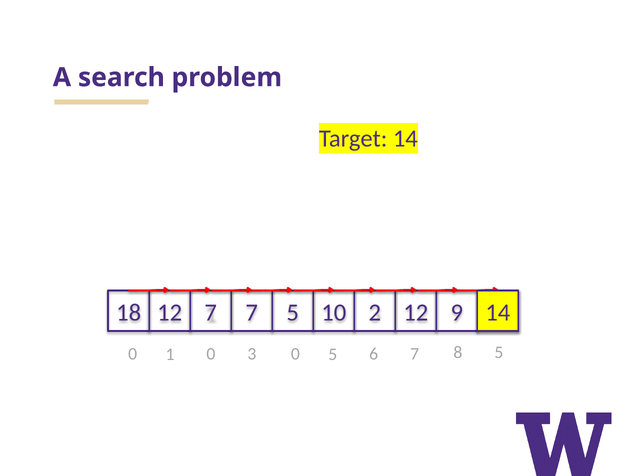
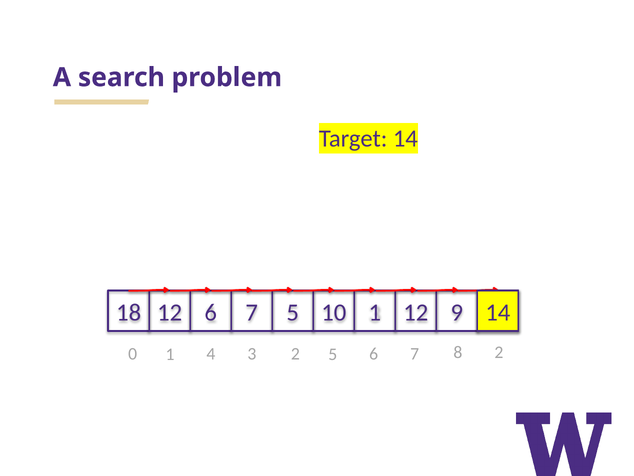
12 7: 7 -> 6 (211, 312)
10 2: 2 -> 1 (375, 312)
1 0: 0 -> 4 (211, 354)
3 0: 0 -> 2 (295, 354)
8 5: 5 -> 2 (499, 352)
